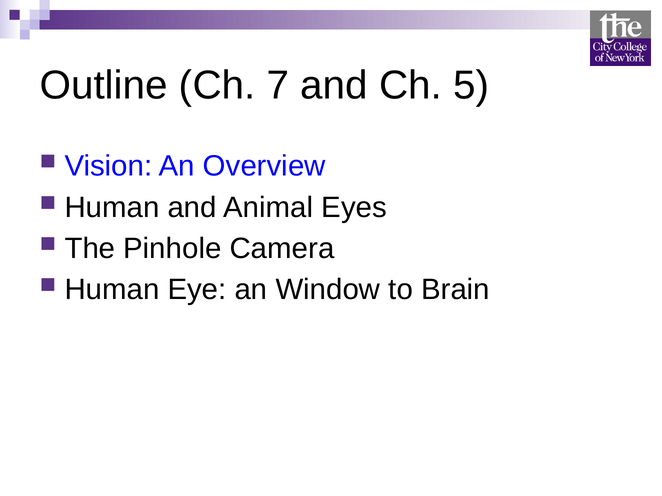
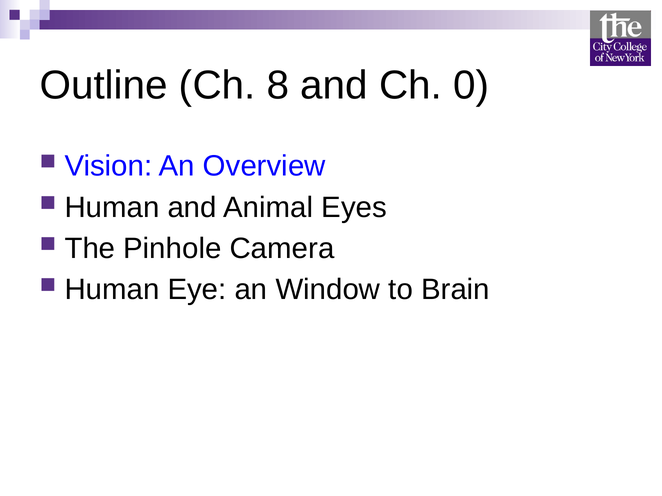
7: 7 -> 8 (278, 86)
5: 5 -> 0 (471, 86)
